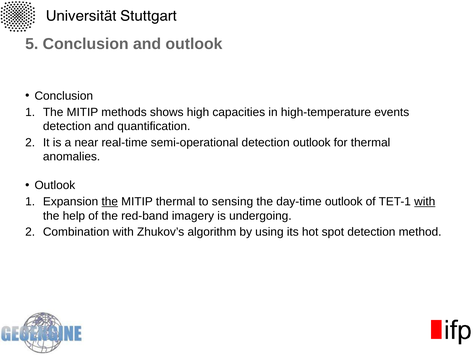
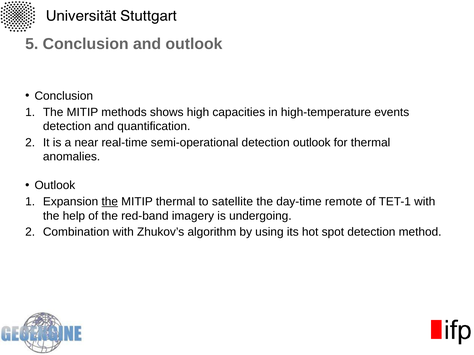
sensing: sensing -> satellite (232, 202)
day-time outlook: outlook -> remote (344, 202)
with underline: present -> none (425, 202)
